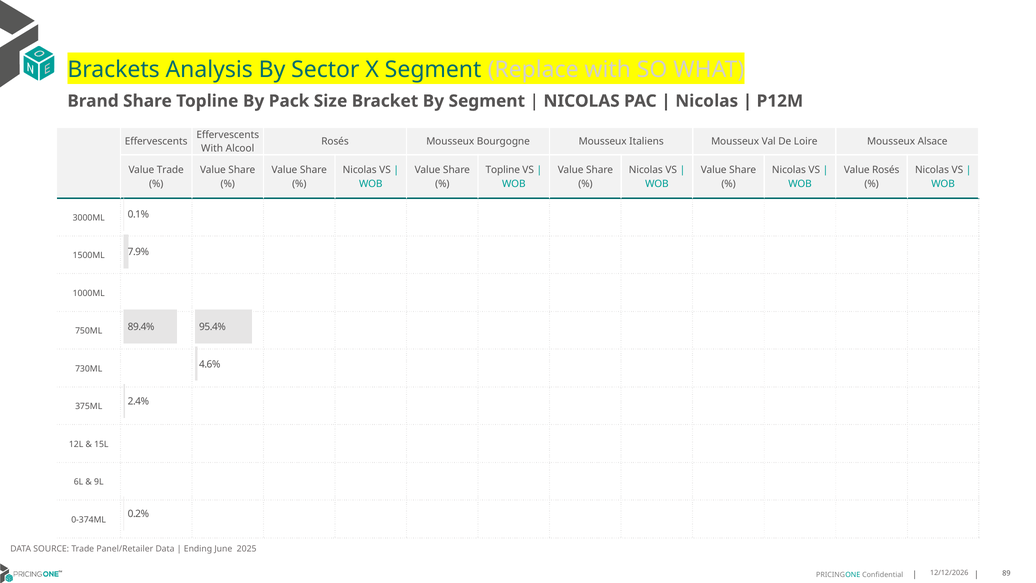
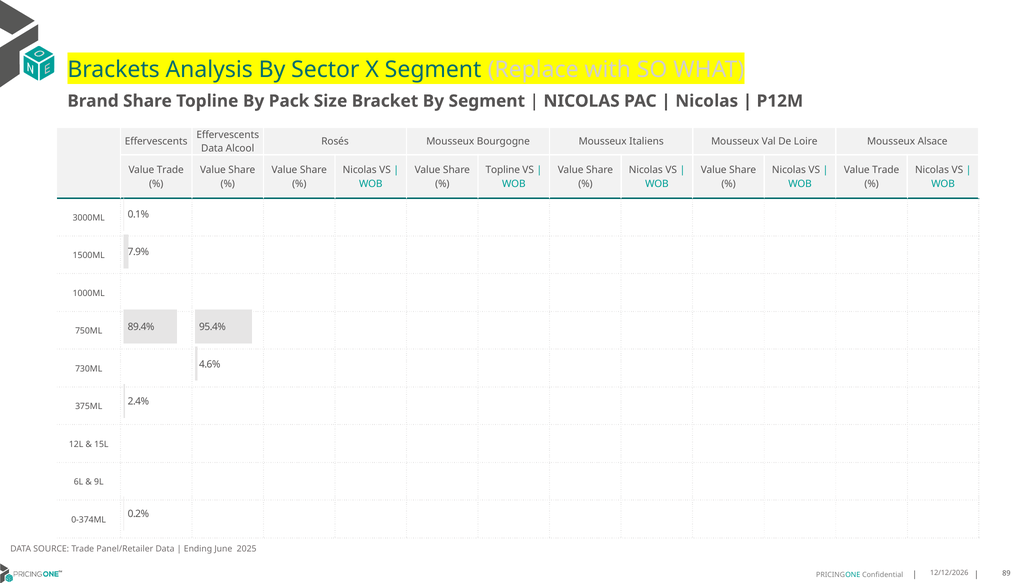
With: With -> Data (212, 148)
Rosés: Rosés -> Trade (886, 170)
